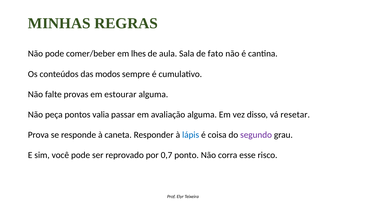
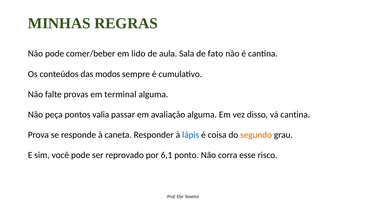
lhes: lhes -> lido (138, 54)
estourar: estourar -> terminal (120, 94)
vá resetar: resetar -> cantina (295, 115)
segundo colour: purple -> orange (256, 135)
0,7: 0,7 -> 6,1 (167, 155)
